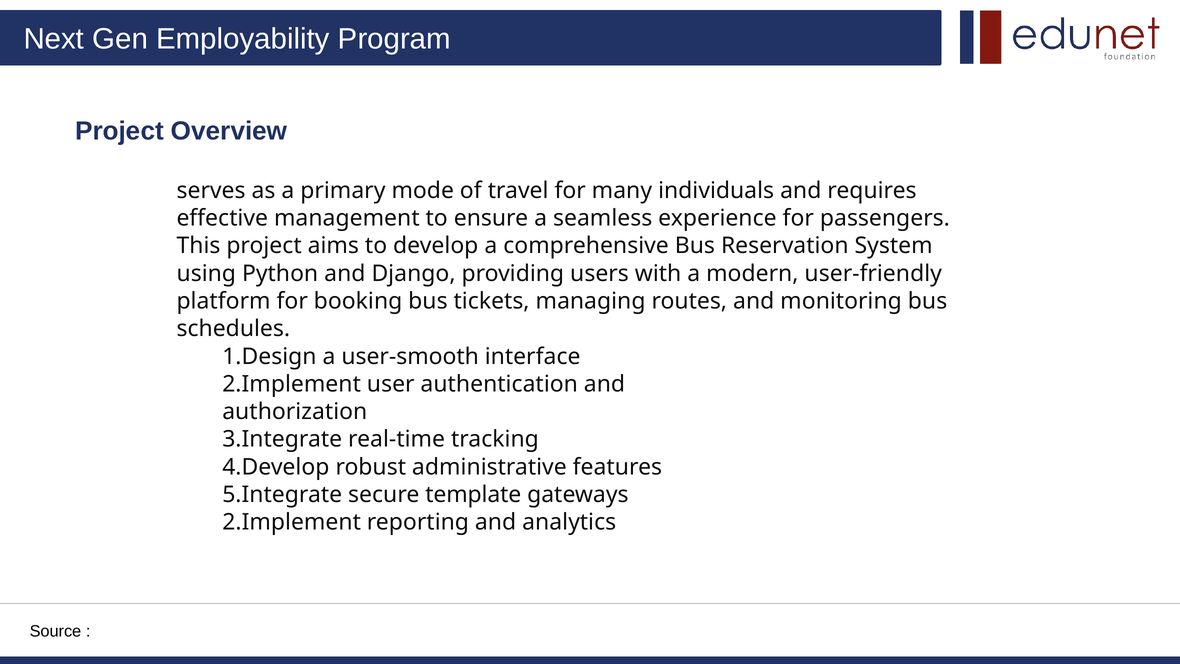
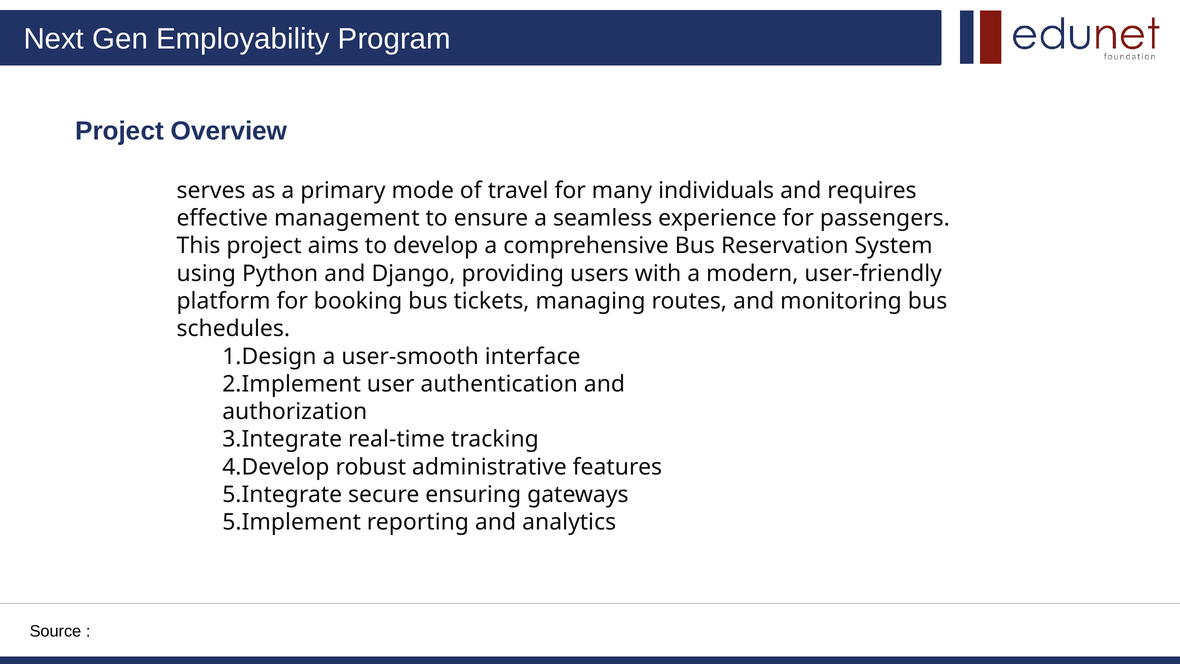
template: template -> ensuring (473, 494)
2.Implement: 2.Implement -> 5.Implement (292, 522)
